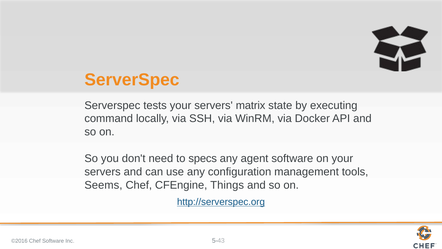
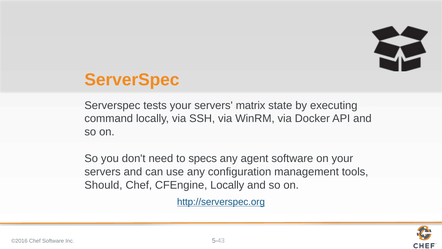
Seems: Seems -> Should (103, 185)
CFEngine Things: Things -> Locally (227, 185)
